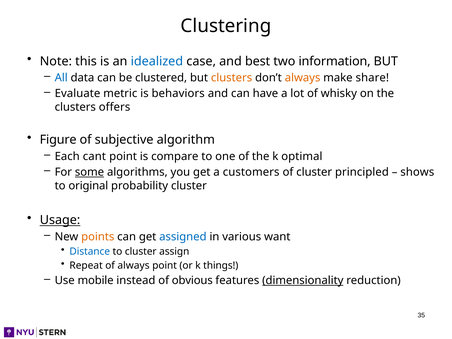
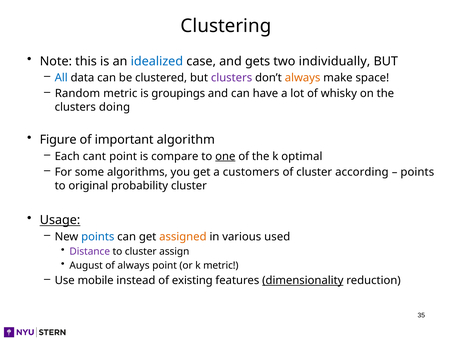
best: best -> gets (258, 61)
information: information -> individually (334, 61)
clusters colour: orange -> purple (232, 78)
share: share -> space (372, 78)
Evaluate: Evaluate -> Random (77, 94)
behaviors: behaviors -> groupings (178, 94)
offers: offers -> doing (115, 107)
subjective: subjective -> important (124, 140)
one underline: none -> present (225, 156)
some underline: present -> none (89, 172)
principled: principled -> according (362, 172)
shows: shows -> points (417, 172)
points colour: orange -> blue (98, 237)
assigned colour: blue -> orange (183, 237)
want: want -> used (277, 237)
Distance colour: blue -> purple (90, 251)
Repeat: Repeat -> August (86, 265)
k things: things -> metric (221, 265)
obvious: obvious -> existing (192, 281)
